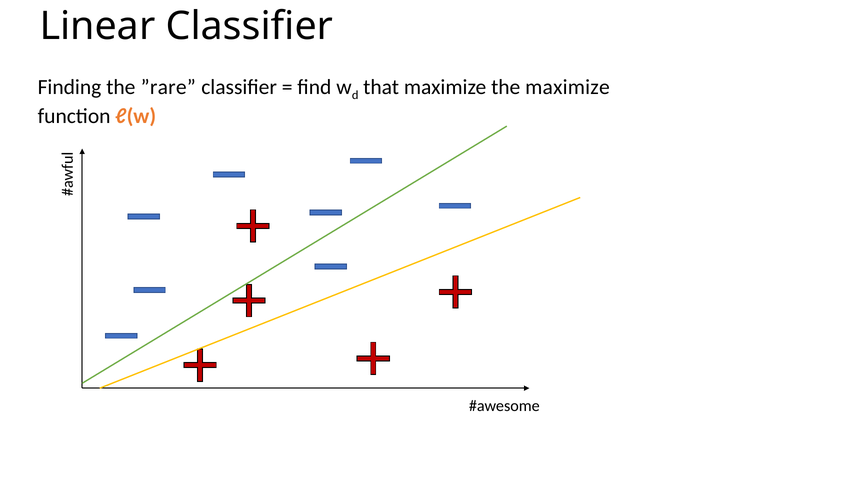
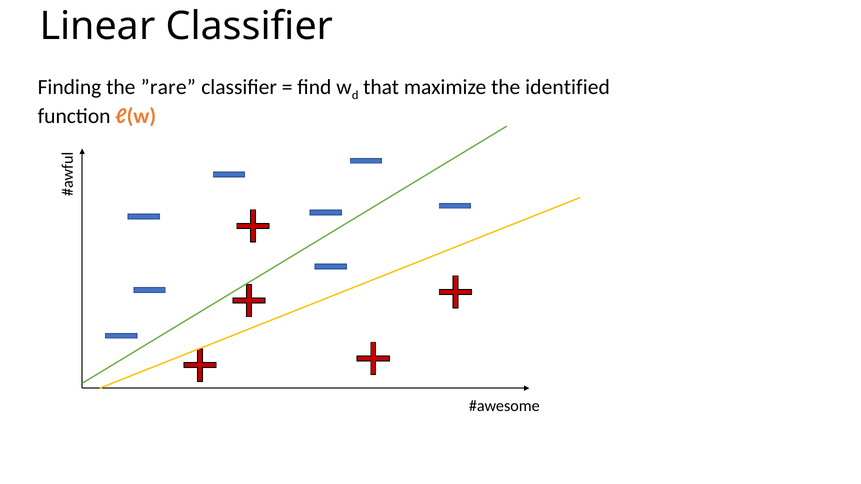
the maximize: maximize -> identified (568, 87)
